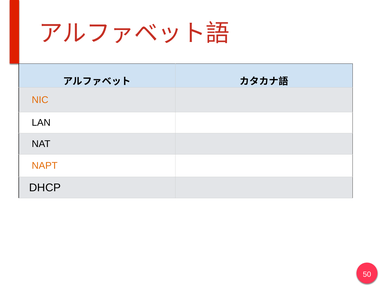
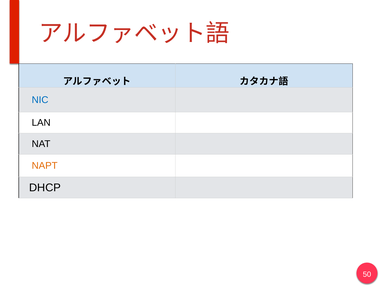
NIC colour: orange -> blue (40, 100)
